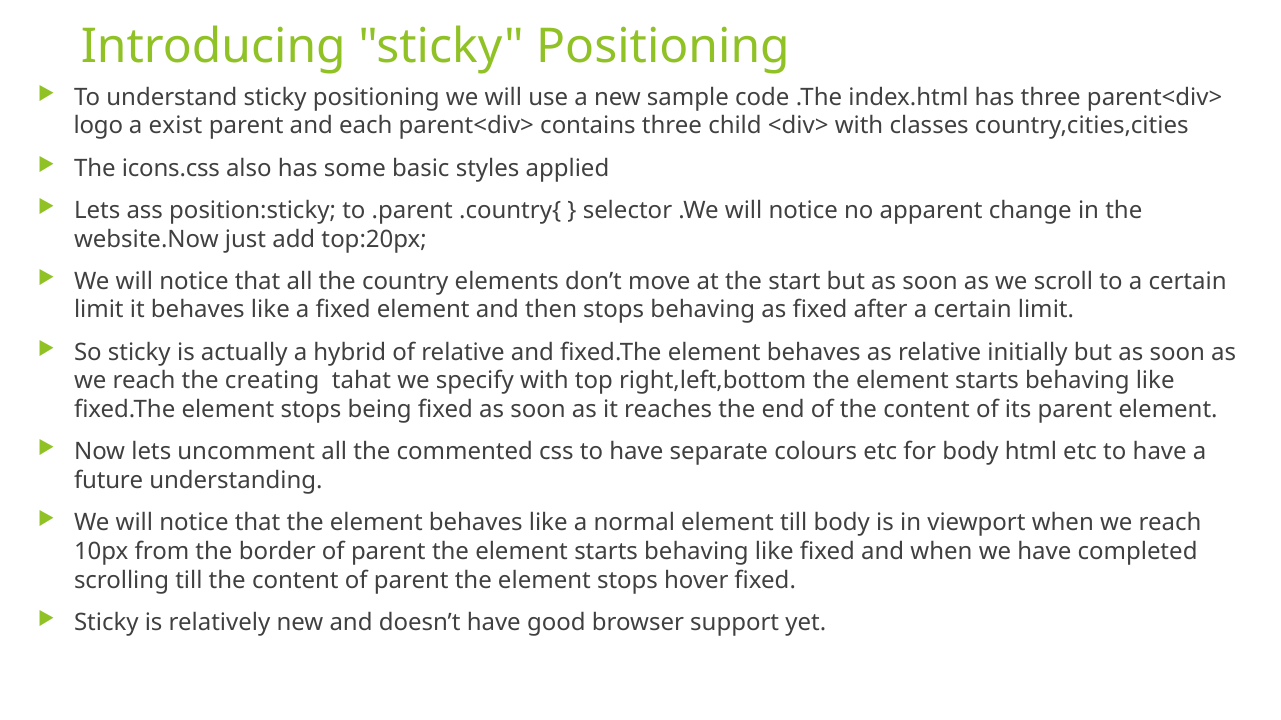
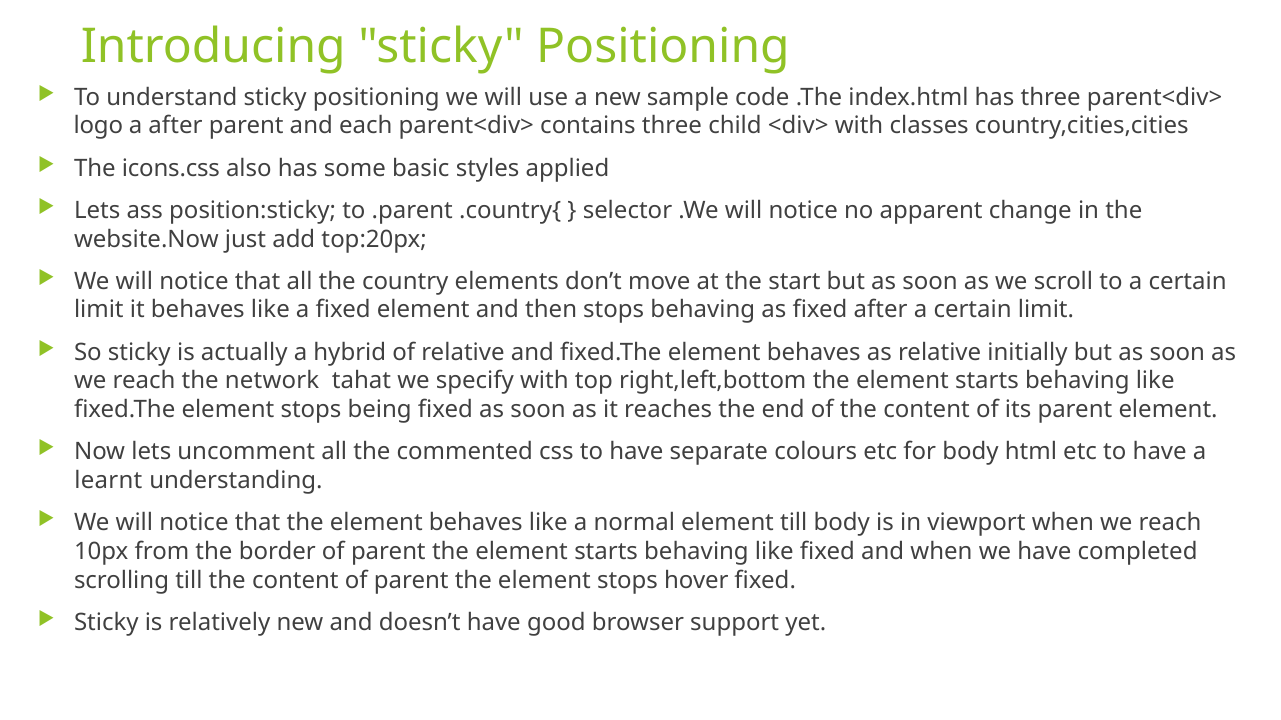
a exist: exist -> after (176, 126)
creating: creating -> network (272, 381)
future: future -> learnt (108, 481)
